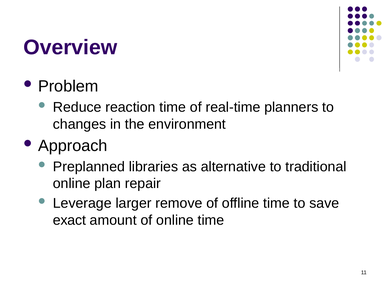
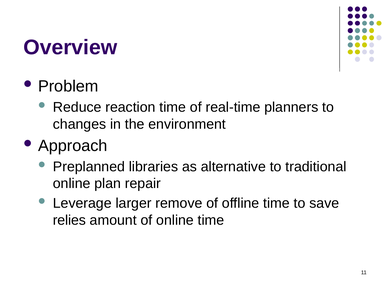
exact: exact -> relies (69, 220)
